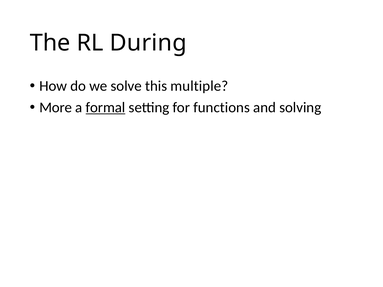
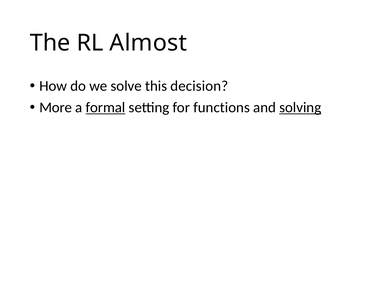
During: During -> Almost (148, 43)
multiple: multiple -> decision (199, 86)
solving underline: none -> present (300, 108)
